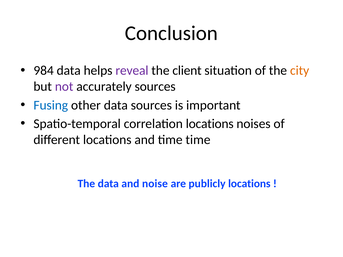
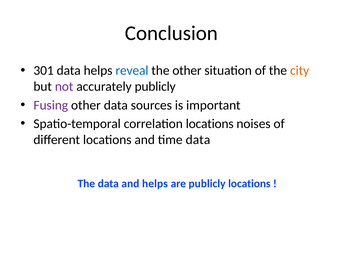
984: 984 -> 301 (44, 71)
reveal colour: purple -> blue (132, 71)
the client: client -> other (187, 71)
accurately sources: sources -> publicly (155, 87)
Fusing colour: blue -> purple (51, 105)
time time: time -> data (198, 140)
and noise: noise -> helps (155, 184)
